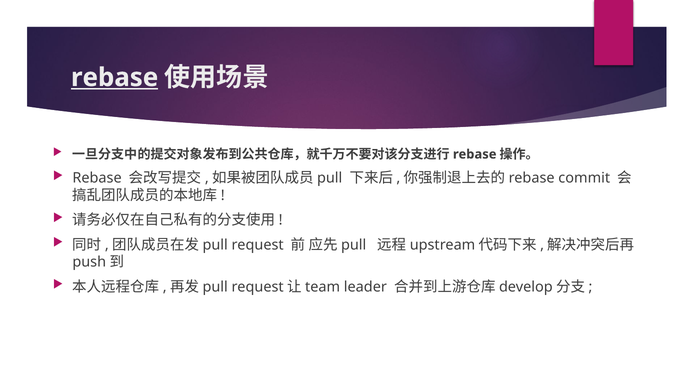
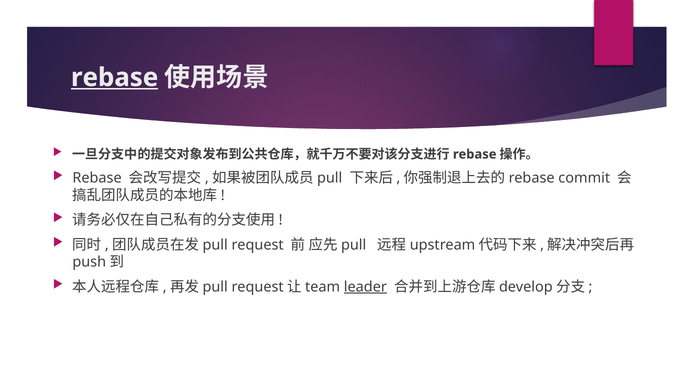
leader underline: none -> present (365, 286)
